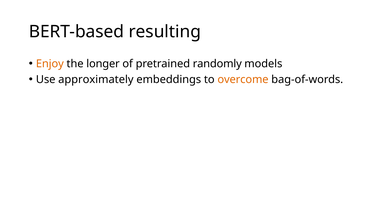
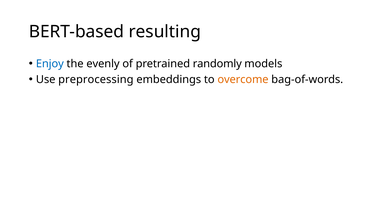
Enjoy colour: orange -> blue (50, 64)
longer: longer -> evenly (103, 64)
approximately: approximately -> preprocessing (96, 80)
